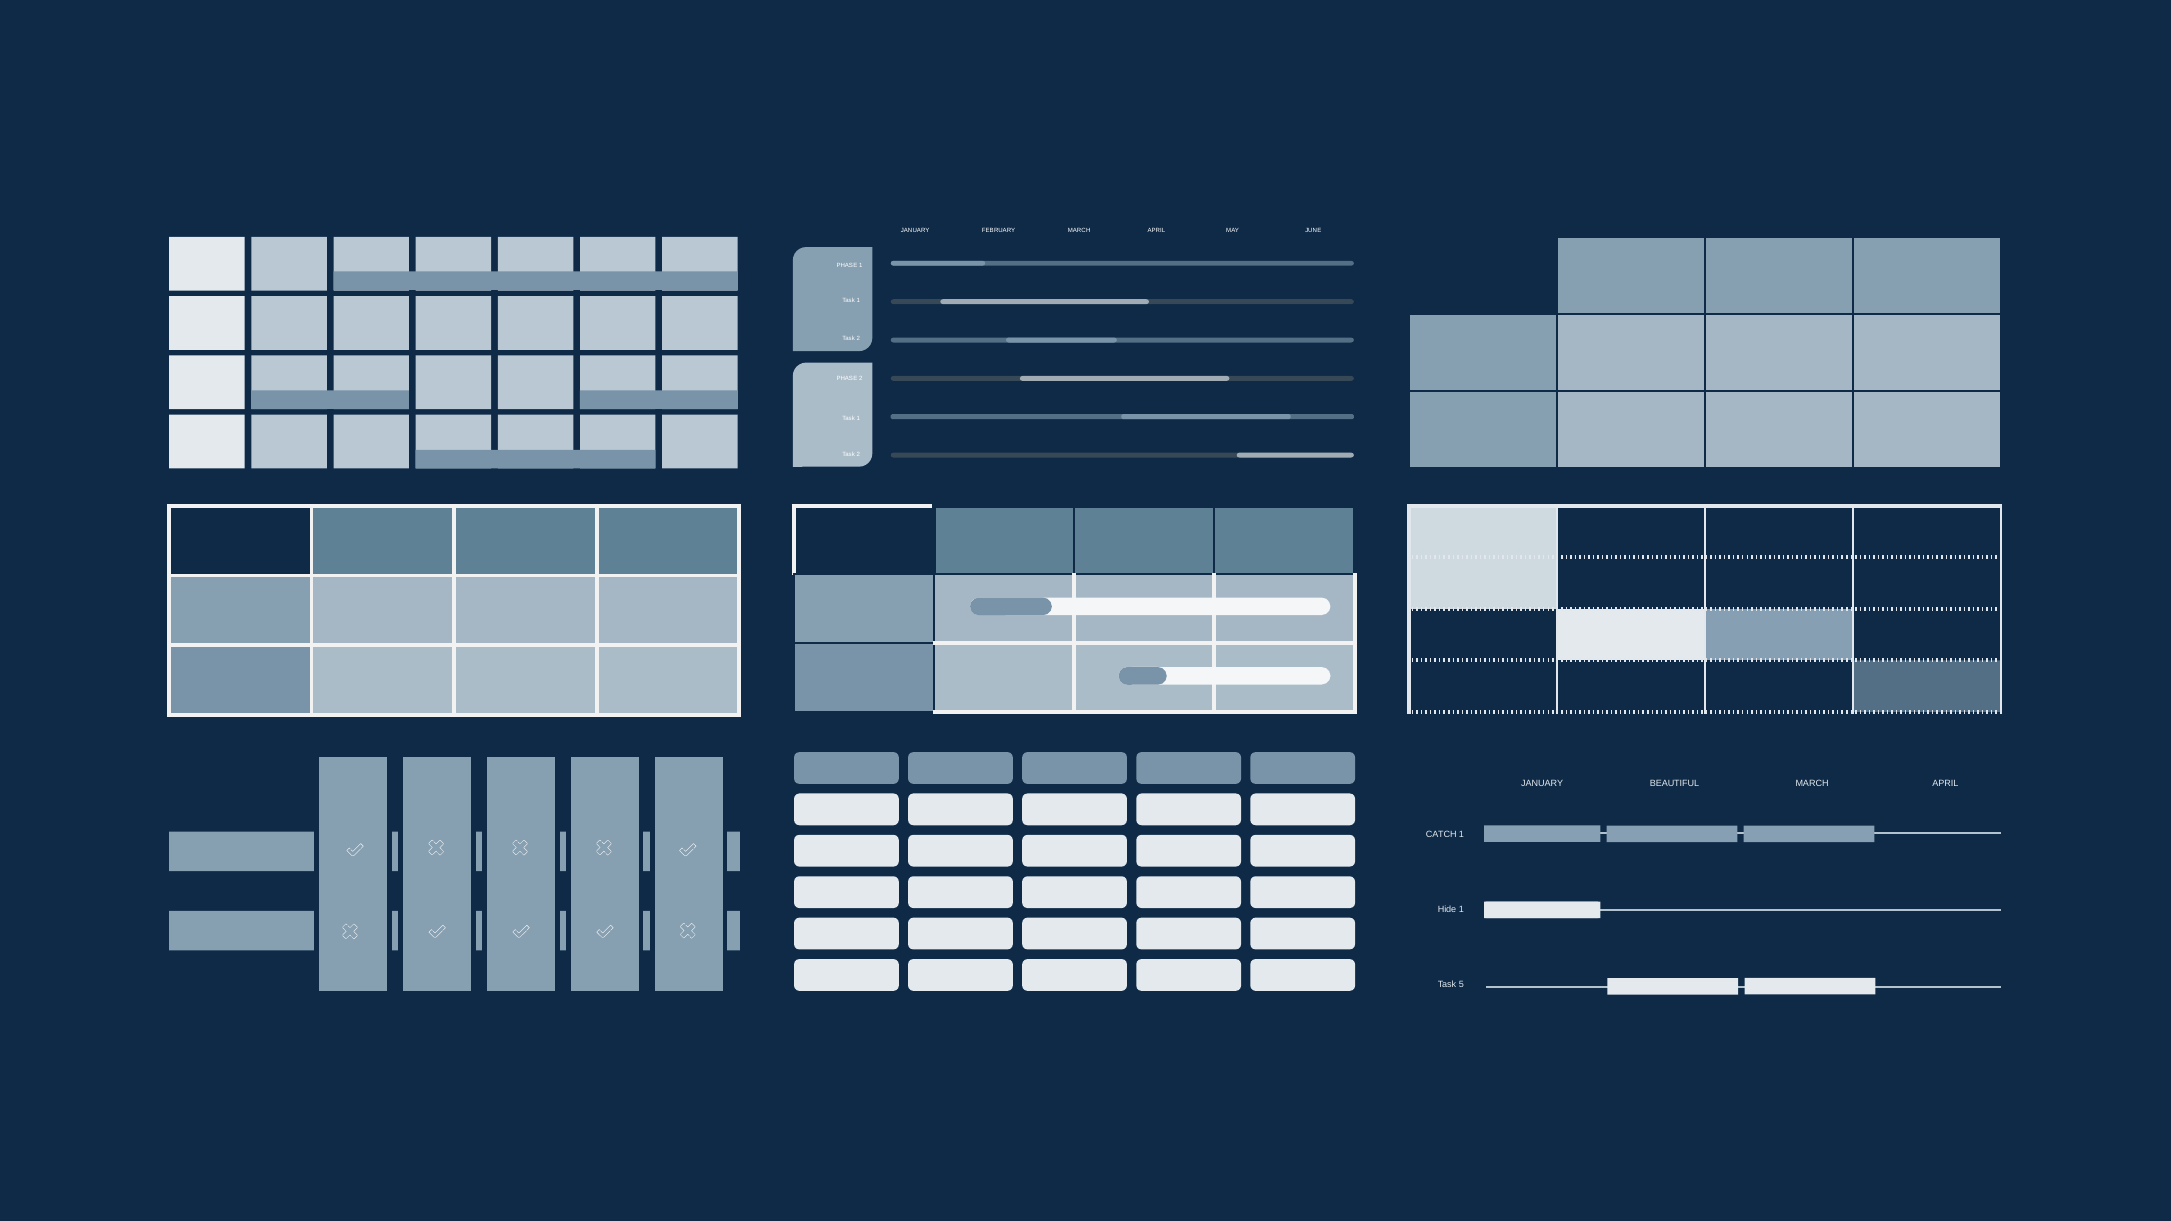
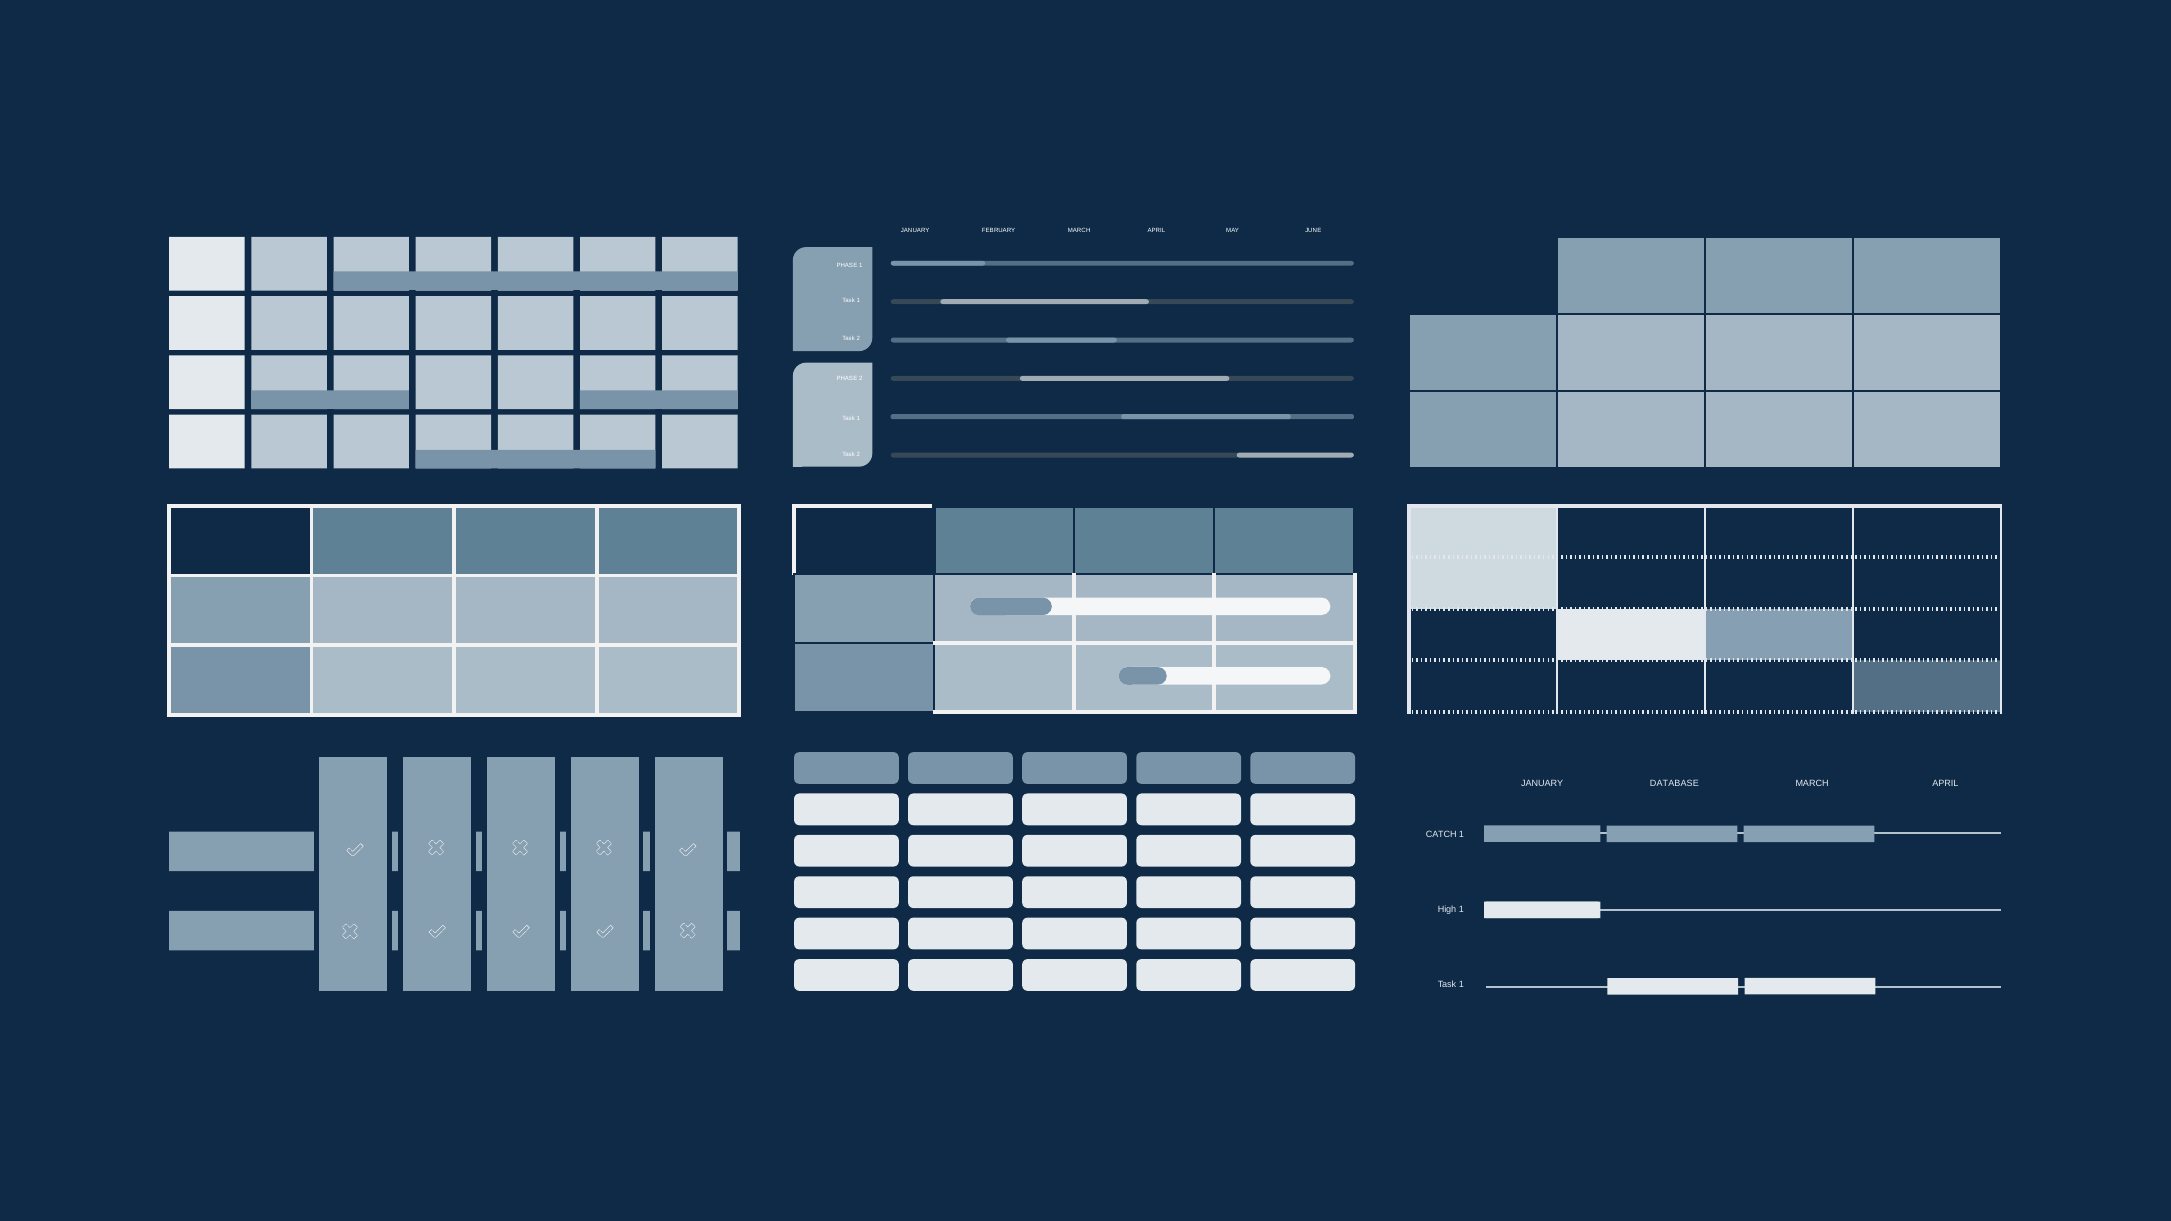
BEAUTIFUL: BEAUTIFUL -> DATABASE (1674, 784)
Hide: Hide -> High (1447, 909)
5: 5 -> 1 (1461, 984)
